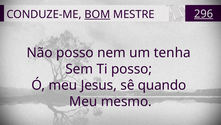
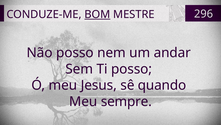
296 underline: present -> none (204, 14)
tenha: tenha -> andar (172, 52)
mesmo: mesmo -> sempre (126, 101)
